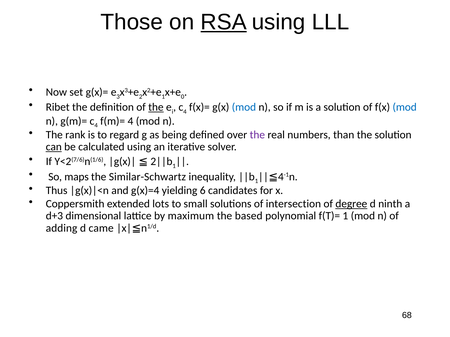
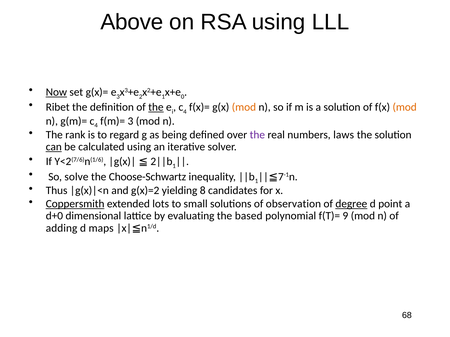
Those: Those -> Above (132, 22)
RSA underline: present -> none (224, 22)
Now underline: none -> present (56, 92)
mod colour: blue -> orange (244, 107)
mod colour: blue -> orange (405, 107)
f(m)= 4: 4 -> 3 (130, 121)
than: than -> laws (344, 135)
maps: maps -> solve (76, 177)
Similar-Schwartz: Similar-Schwartz -> Choose-Schwartz (148, 177)
4: 4 -> 7 (281, 177)
g(x)=4: g(x)=4 -> g(x)=2 (145, 191)
6: 6 -> 8 (203, 191)
Coppersmith underline: none -> present (75, 204)
intersection: intersection -> observation (293, 204)
ninth: ninth -> point (390, 204)
d+3: d+3 -> d+0 (54, 216)
maximum: maximum -> evaluating (191, 216)
f(T)= 1: 1 -> 9 (345, 216)
came: came -> maps (101, 228)
